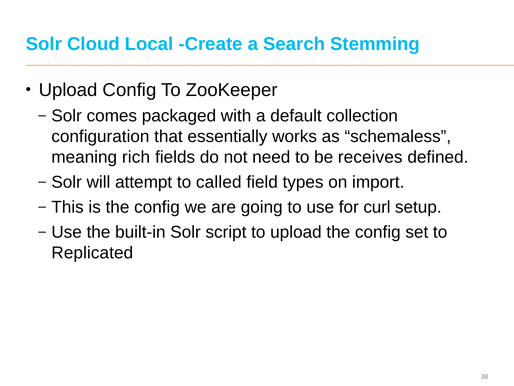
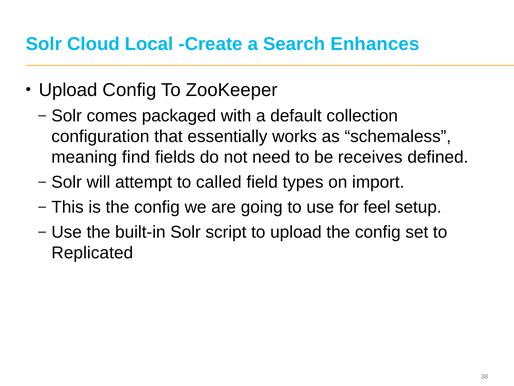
Stemming: Stemming -> Enhances (375, 44)
rich: rich -> find (136, 157)
curl: curl -> feel (377, 207)
